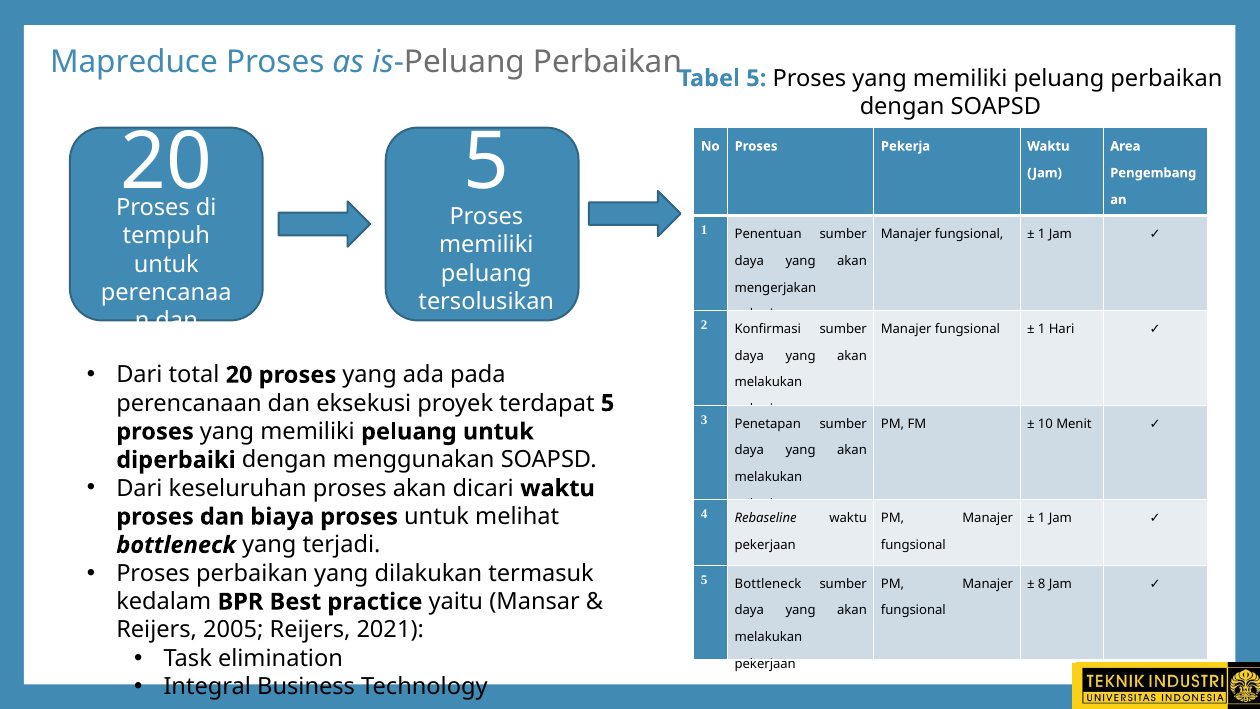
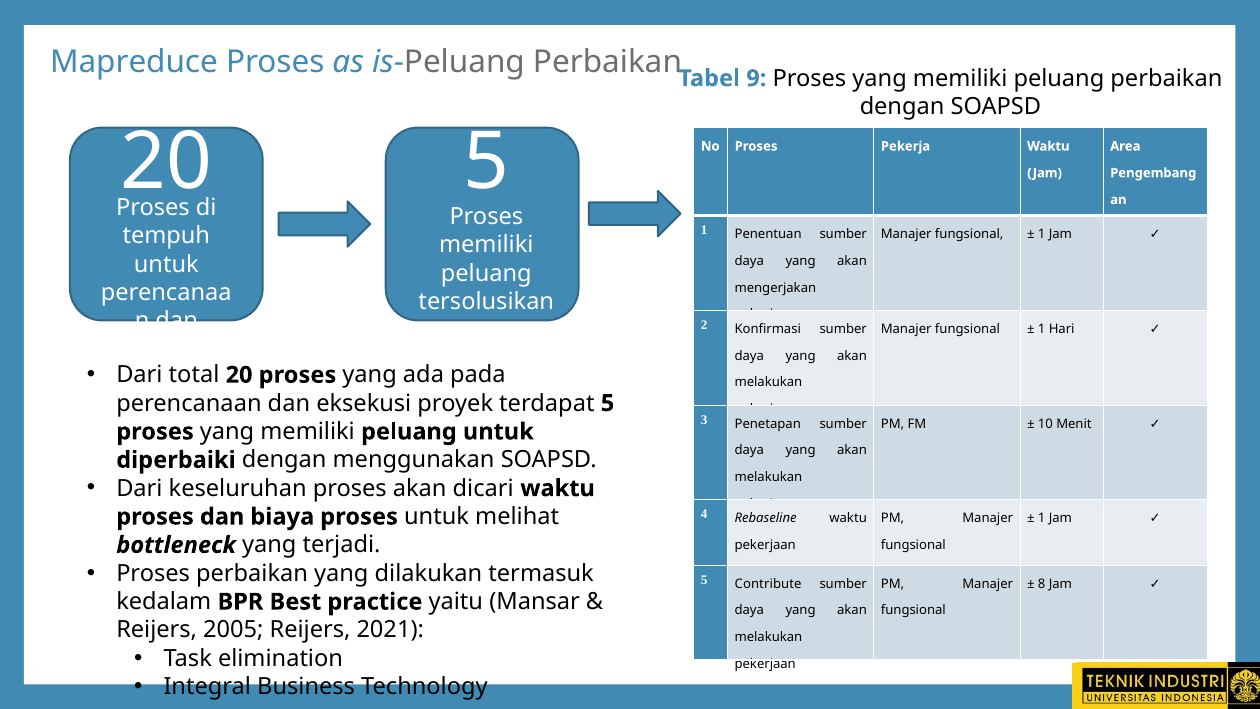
Tabel 5: 5 -> 9 (756, 78)
5 Bottleneck: Bottleneck -> Contribute (768, 584)
